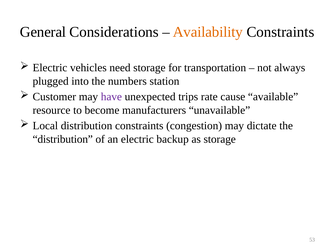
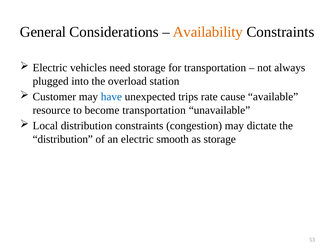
numbers: numbers -> overload (127, 81)
have colour: purple -> blue (111, 97)
become manufacturers: manufacturers -> transportation (154, 110)
backup: backup -> smooth (173, 139)
